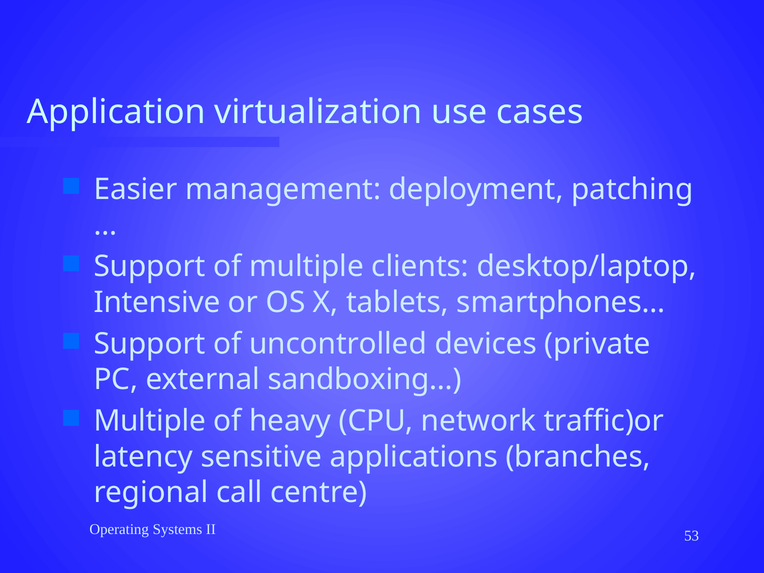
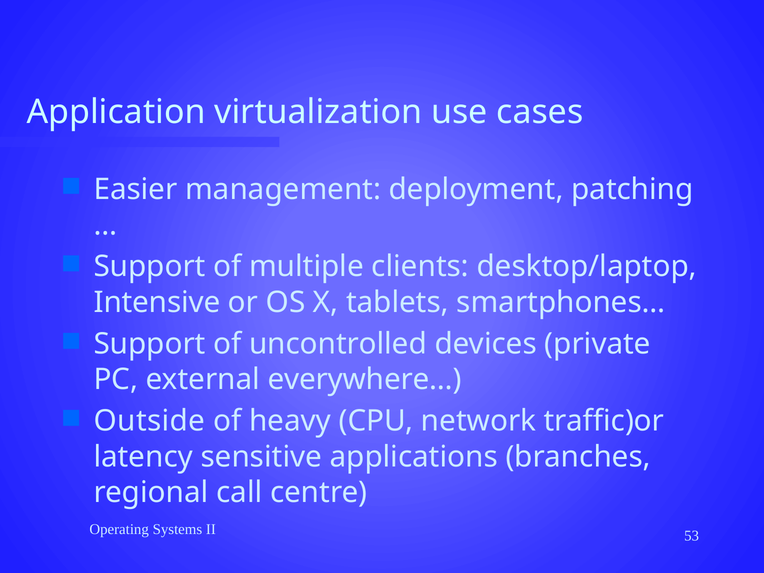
sandboxing…: sandboxing… -> everywhere… (365, 380)
Multiple: Multiple -> Outside (149, 421)
